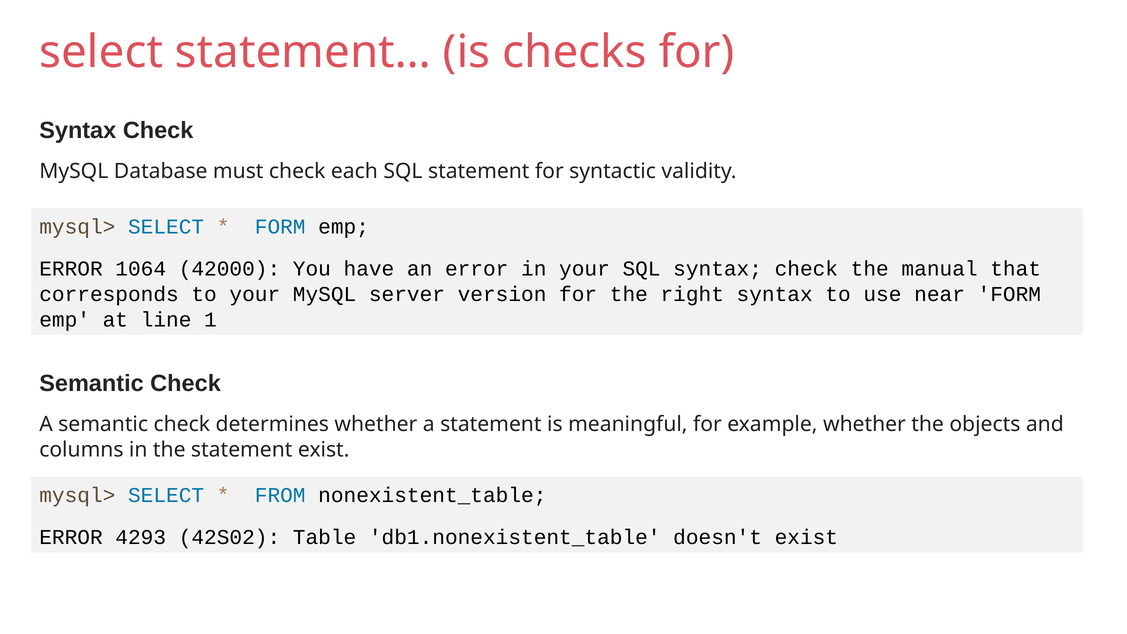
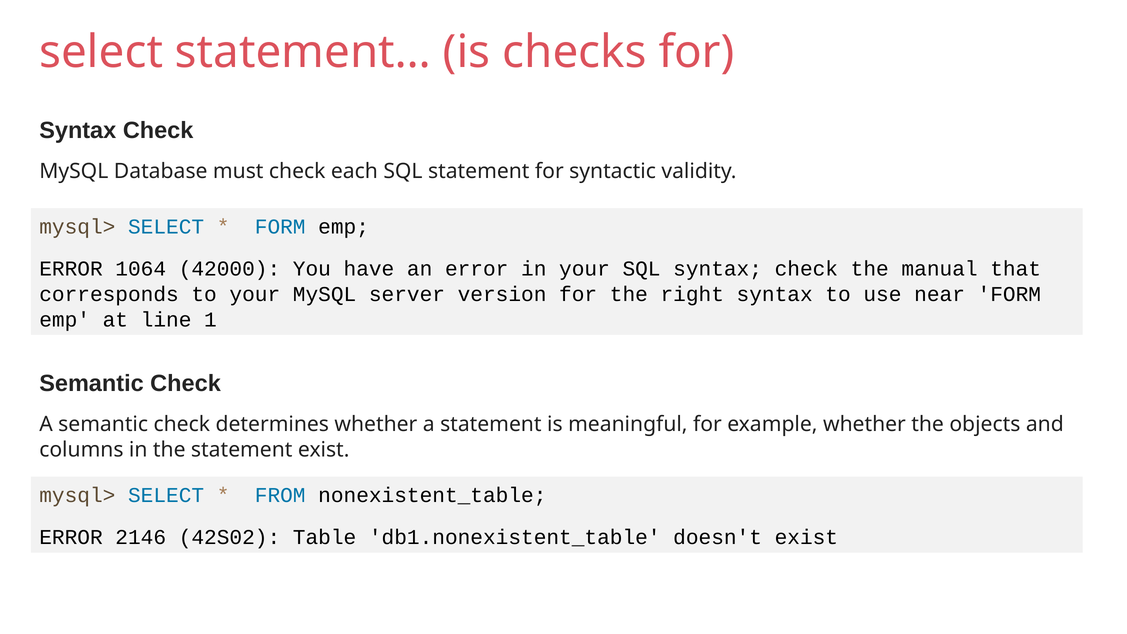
4293: 4293 -> 2146 (141, 537)
